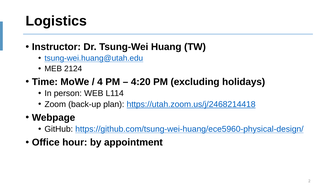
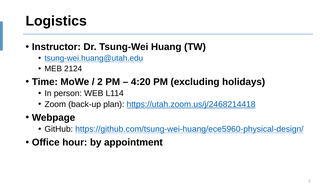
4: 4 -> 2 (100, 82)
